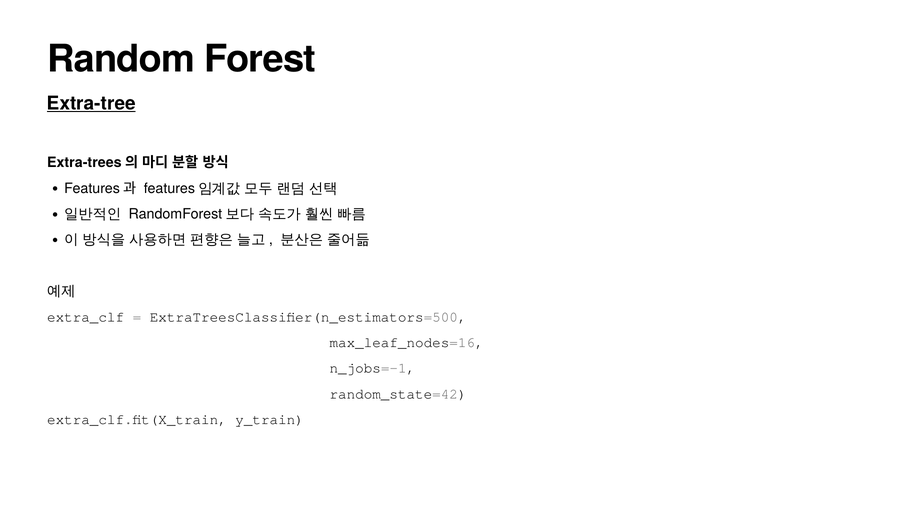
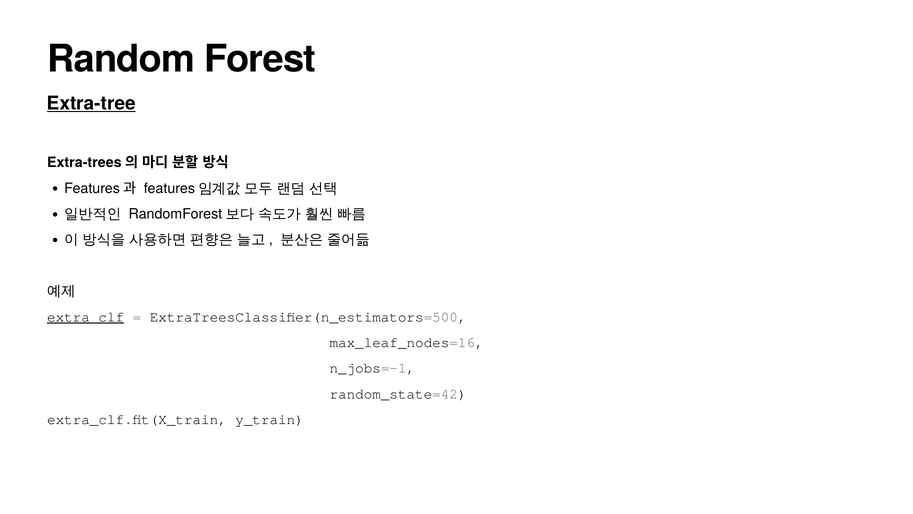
extra_clf underline: none -> present (86, 317)
